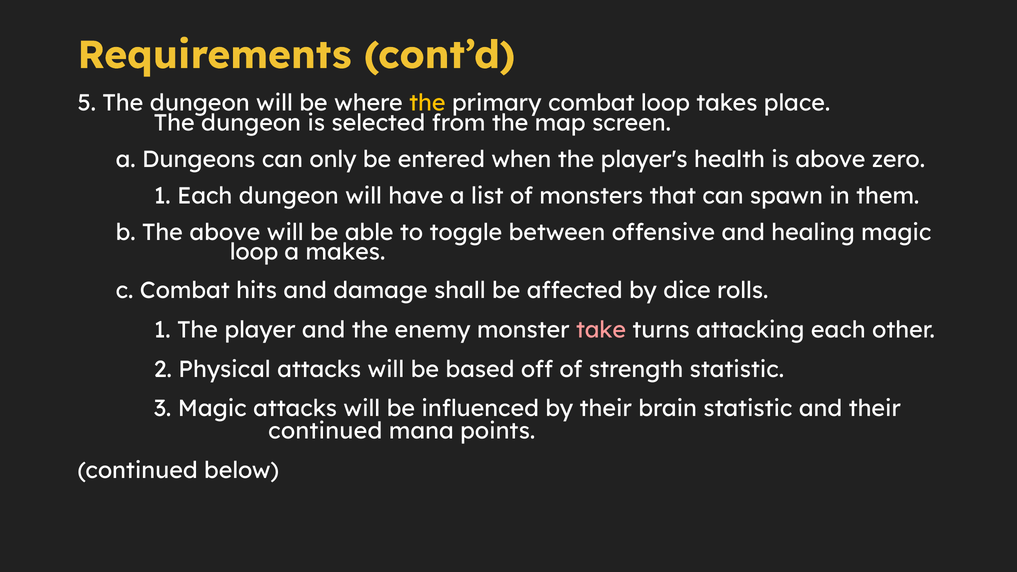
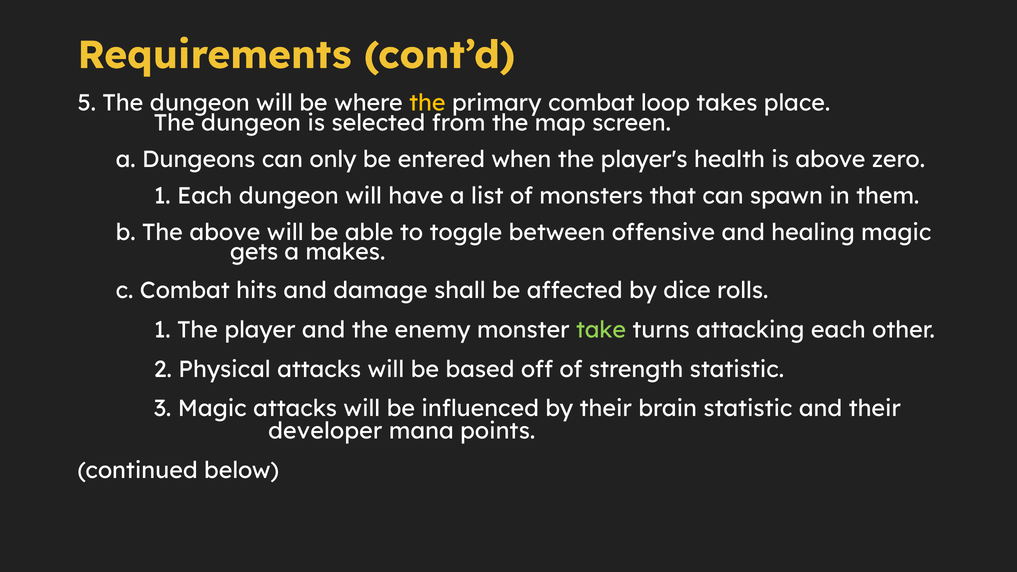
loop: loop -> gets (254, 252)
take colour: pink -> light green (601, 330)
continued: continued -> developer (325, 431)
